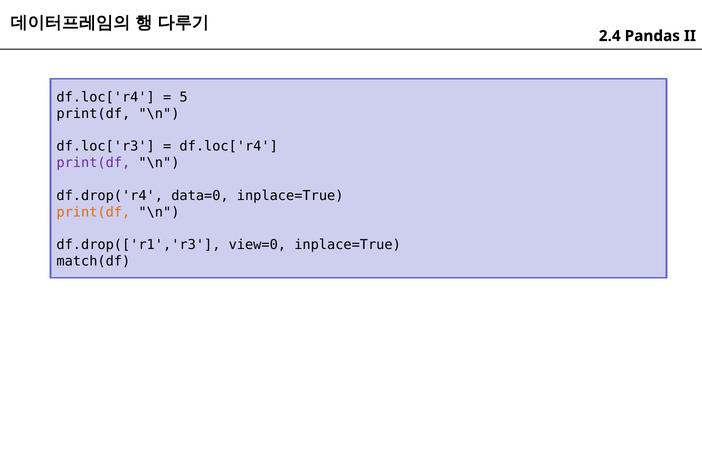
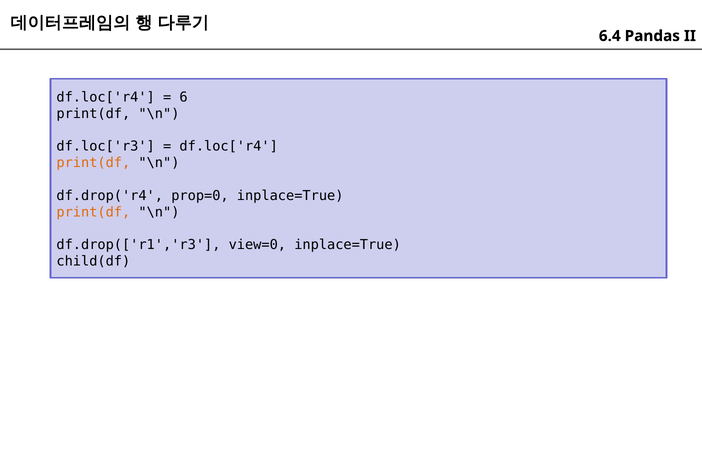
2.4: 2.4 -> 6.4 (610, 36)
5: 5 -> 6 (184, 97)
print(df colour: purple -> orange (93, 163)
data=0: data=0 -> prop=0 (200, 196)
match(df: match(df -> child(df (93, 261)
